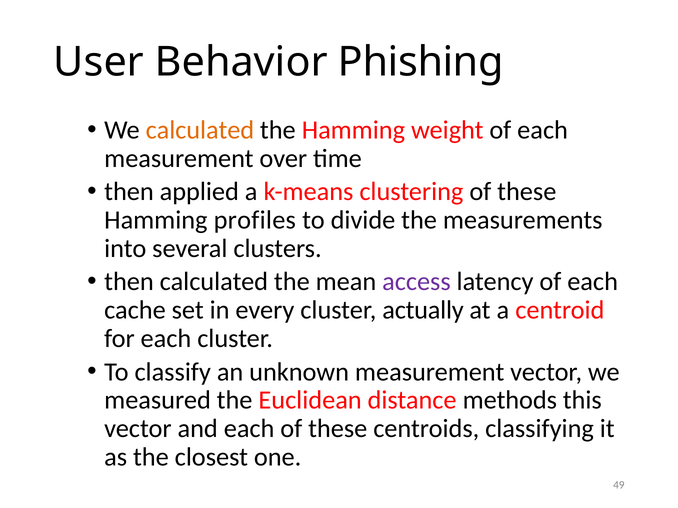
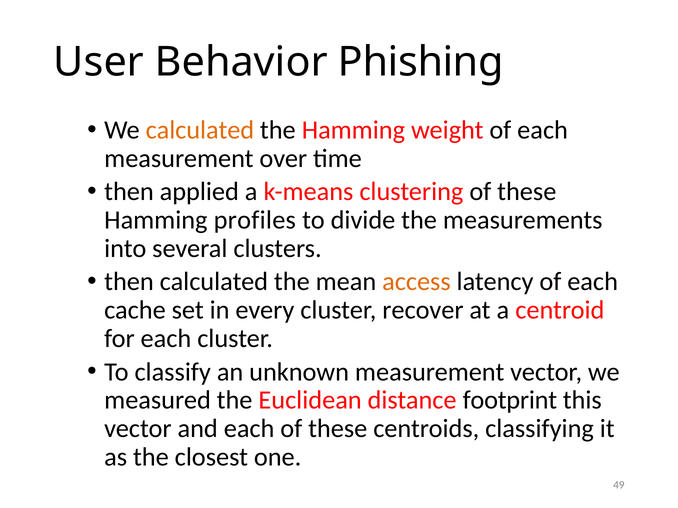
access colour: purple -> orange (416, 282)
actually: actually -> recover (423, 311)
methods: methods -> footprint (510, 401)
